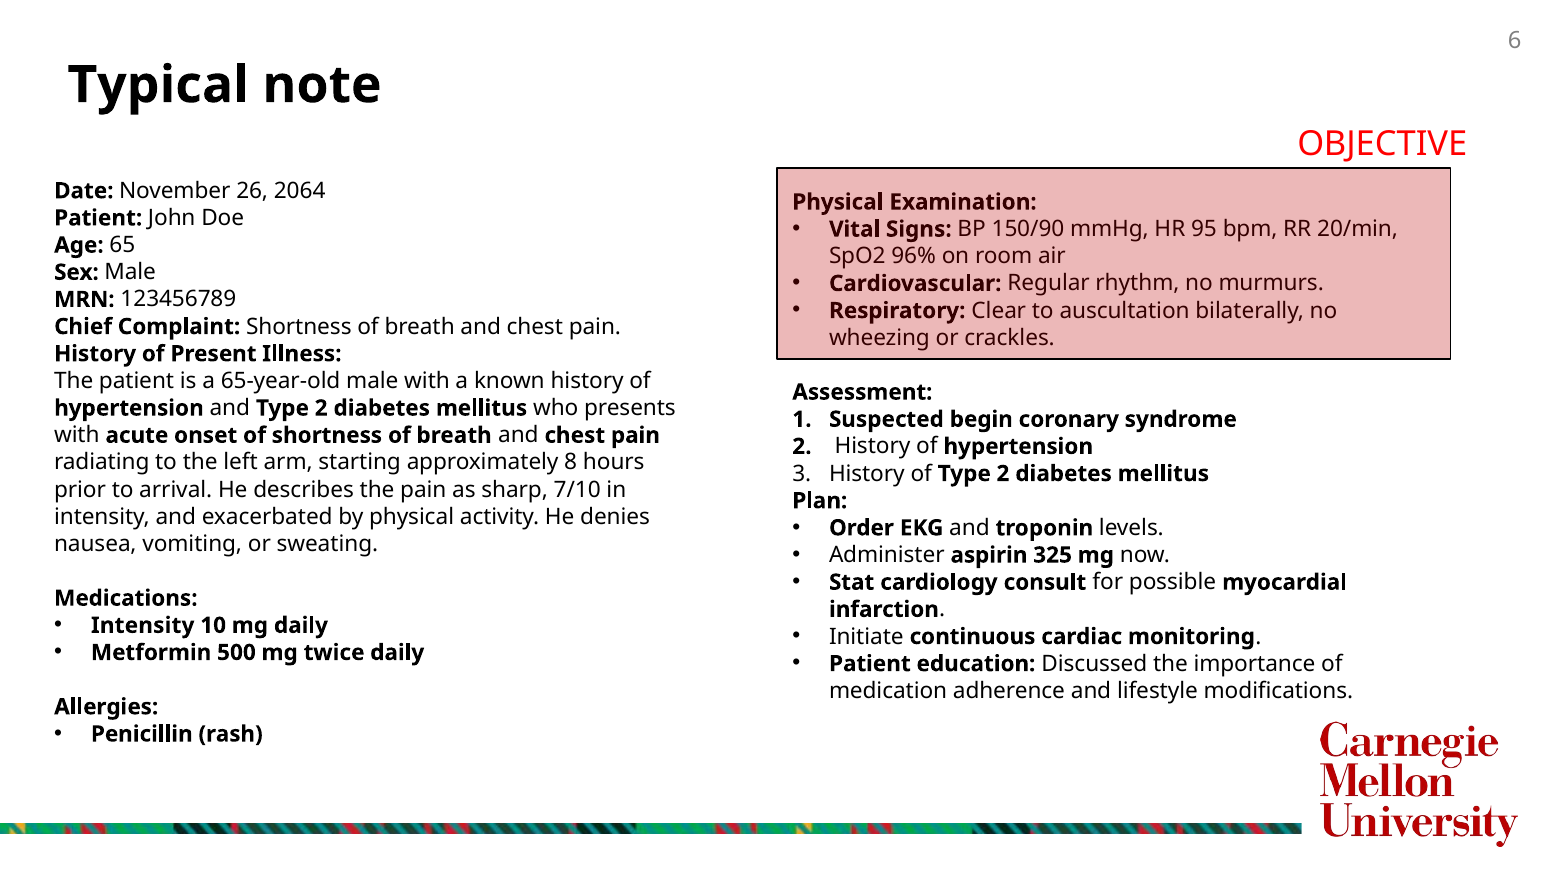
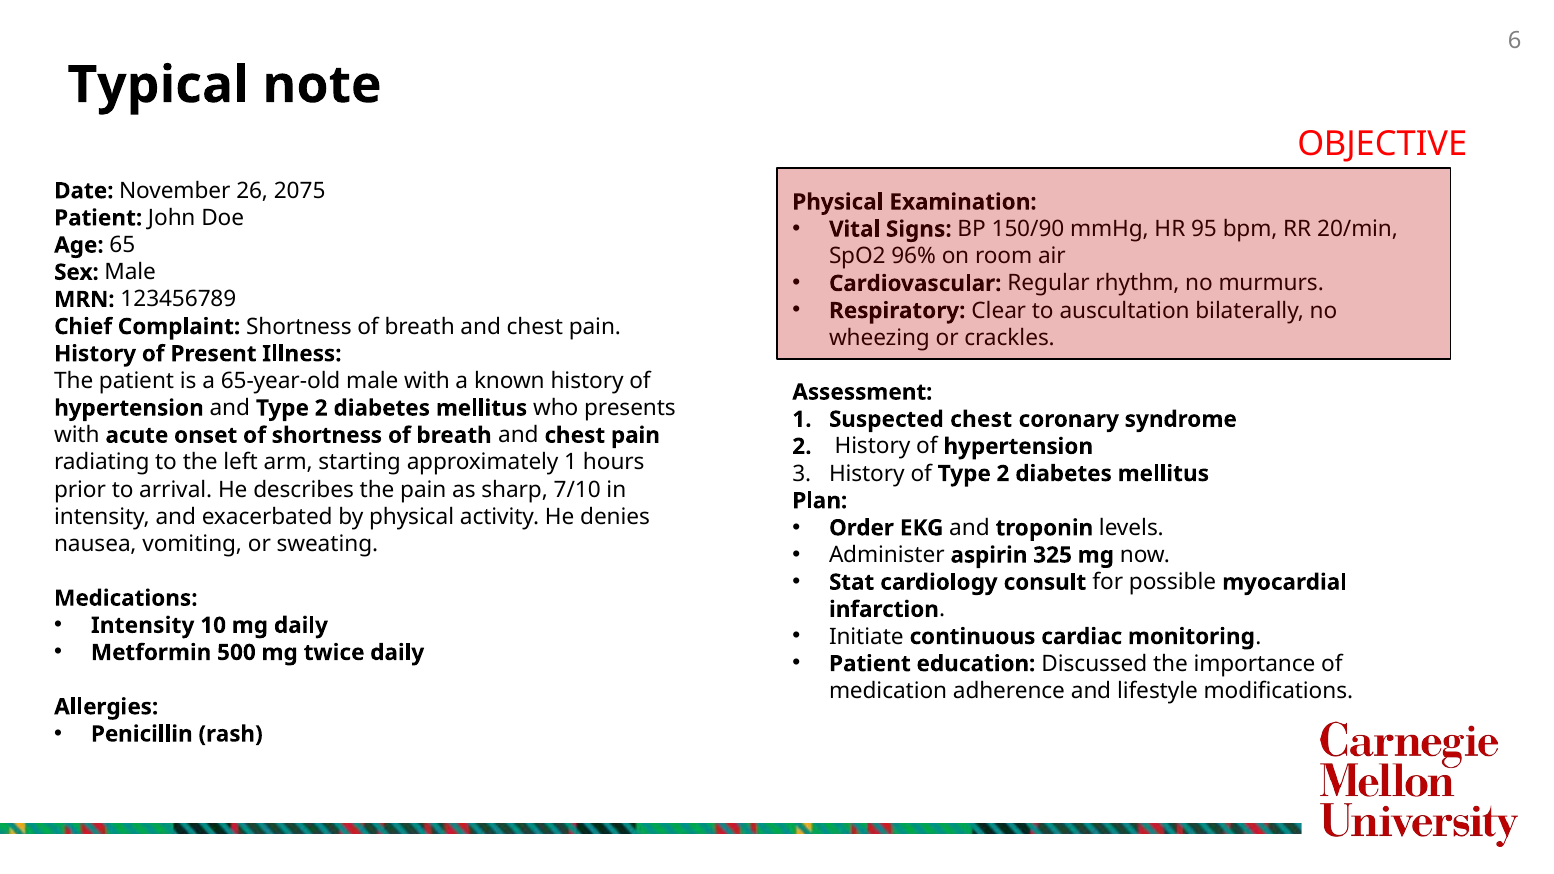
2064: 2064 -> 2075 (300, 191)
Suspected begin: begin -> chest (981, 419)
approximately 8: 8 -> 1 (571, 463)
